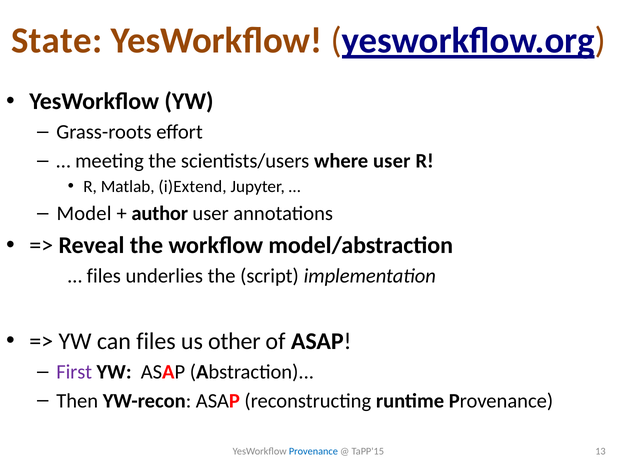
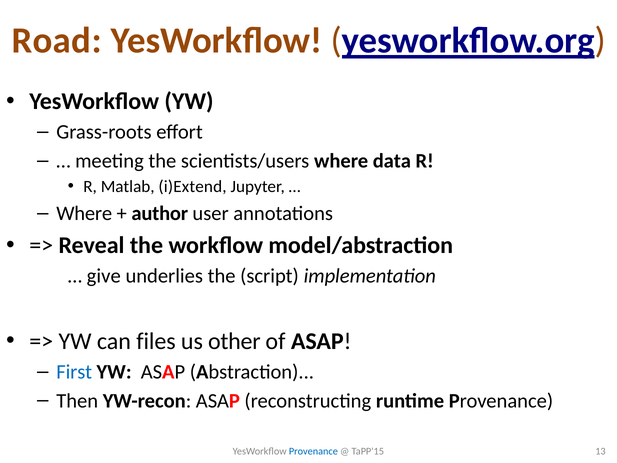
State: State -> Road (57, 41)
where user: user -> data (392, 161)
Model: Model -> Where (84, 214)
files: files -> give (104, 276)
First colour: purple -> blue (74, 372)
